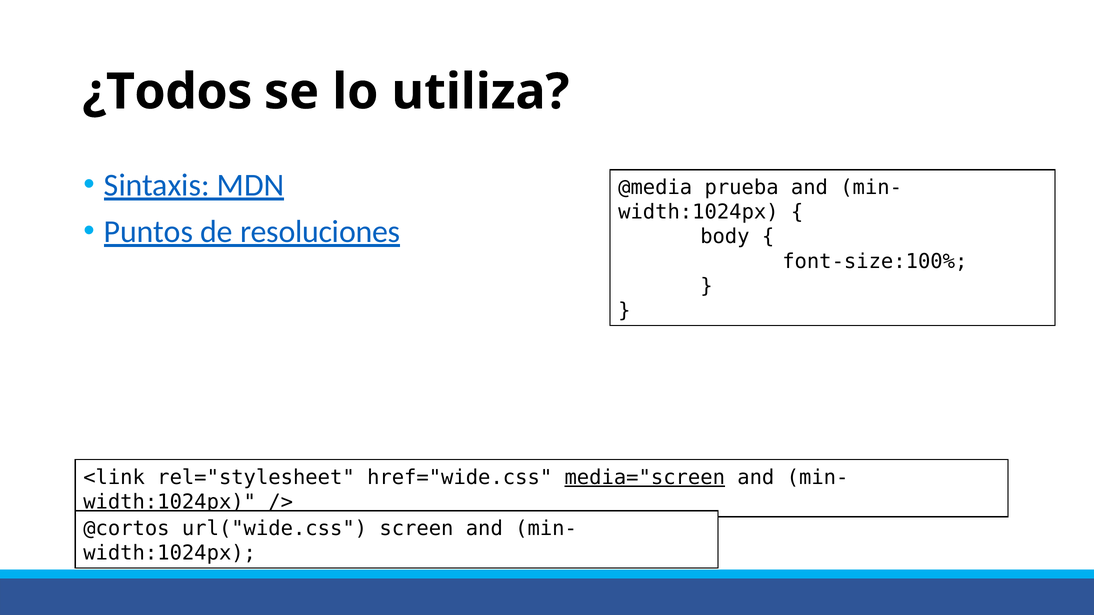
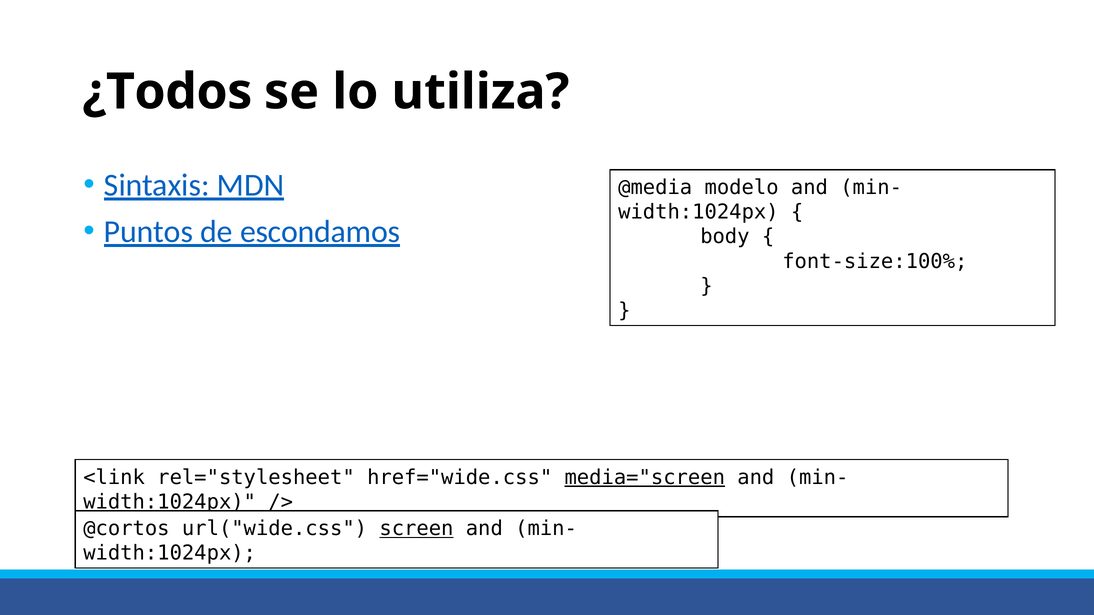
prueba: prueba -> modelo (742, 188)
resoluciones: resoluciones -> escondamos (320, 232)
screen underline: none -> present (416, 529)
